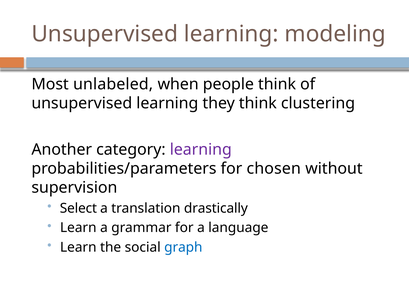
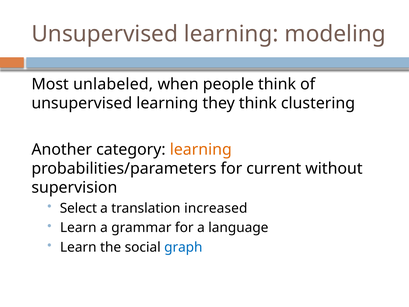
learning colour: purple -> orange (201, 149)
chosen: chosen -> current (274, 168)
drastically: drastically -> increased (216, 208)
